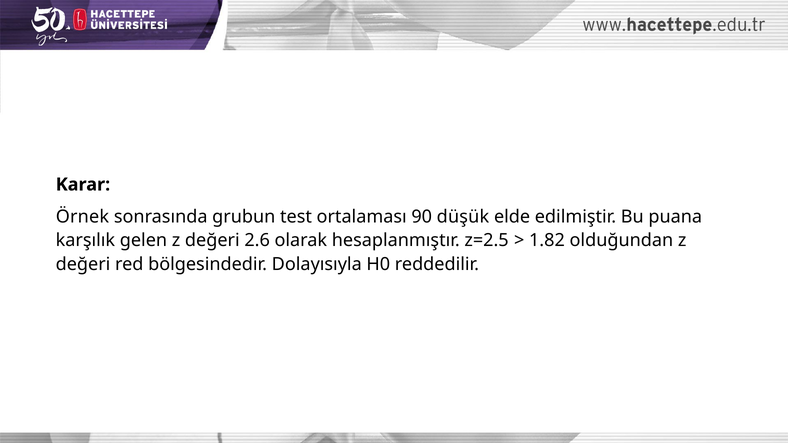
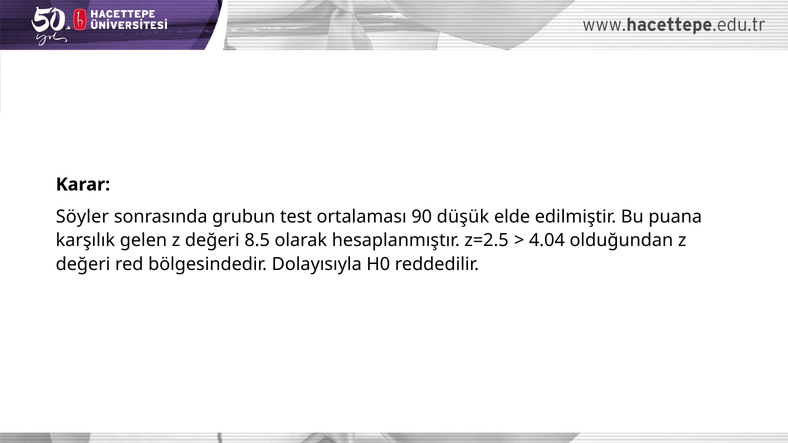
Örnek: Örnek -> Söyler (82, 217)
2.6: 2.6 -> 8.5 (257, 241)
1.82: 1.82 -> 4.04 (547, 241)
